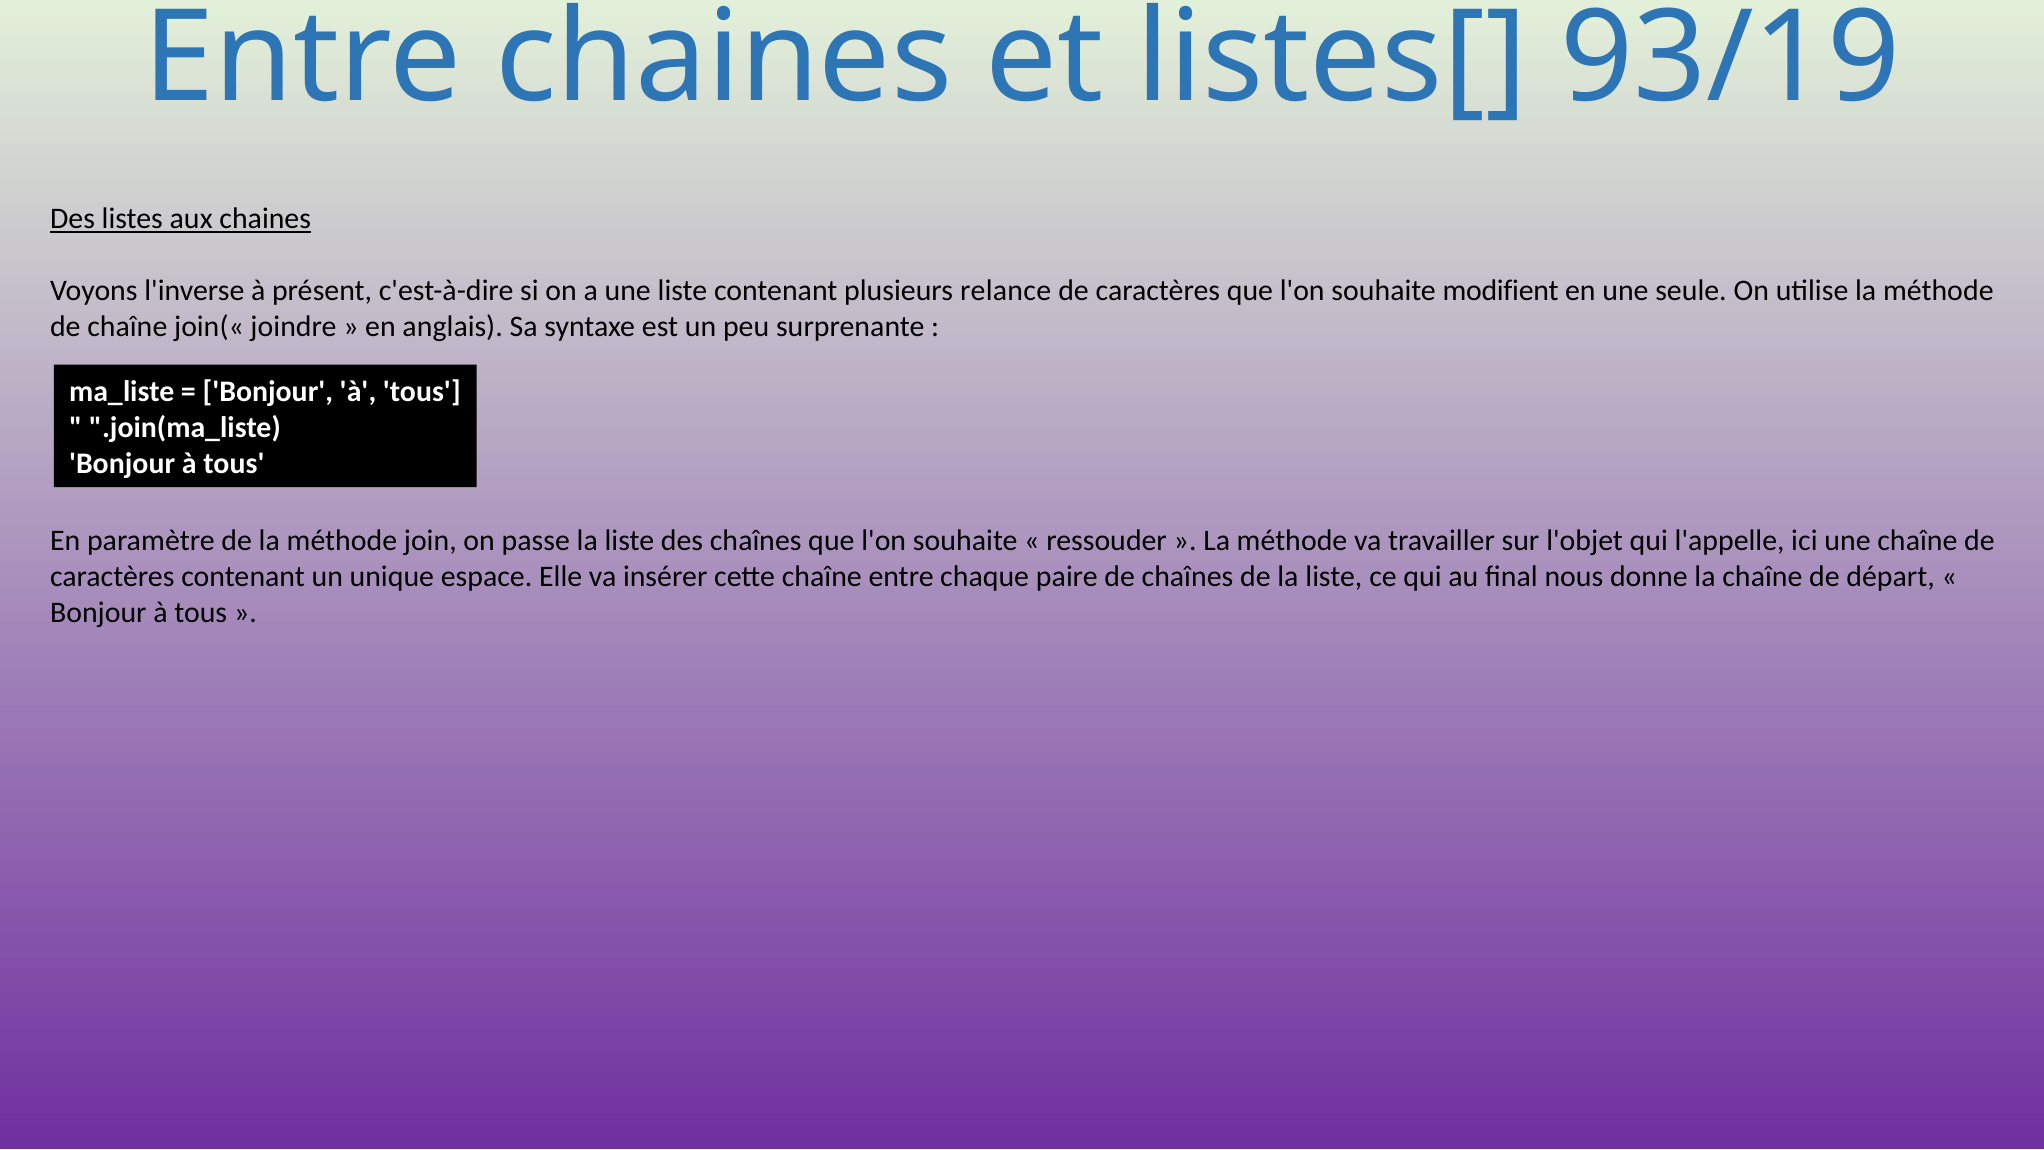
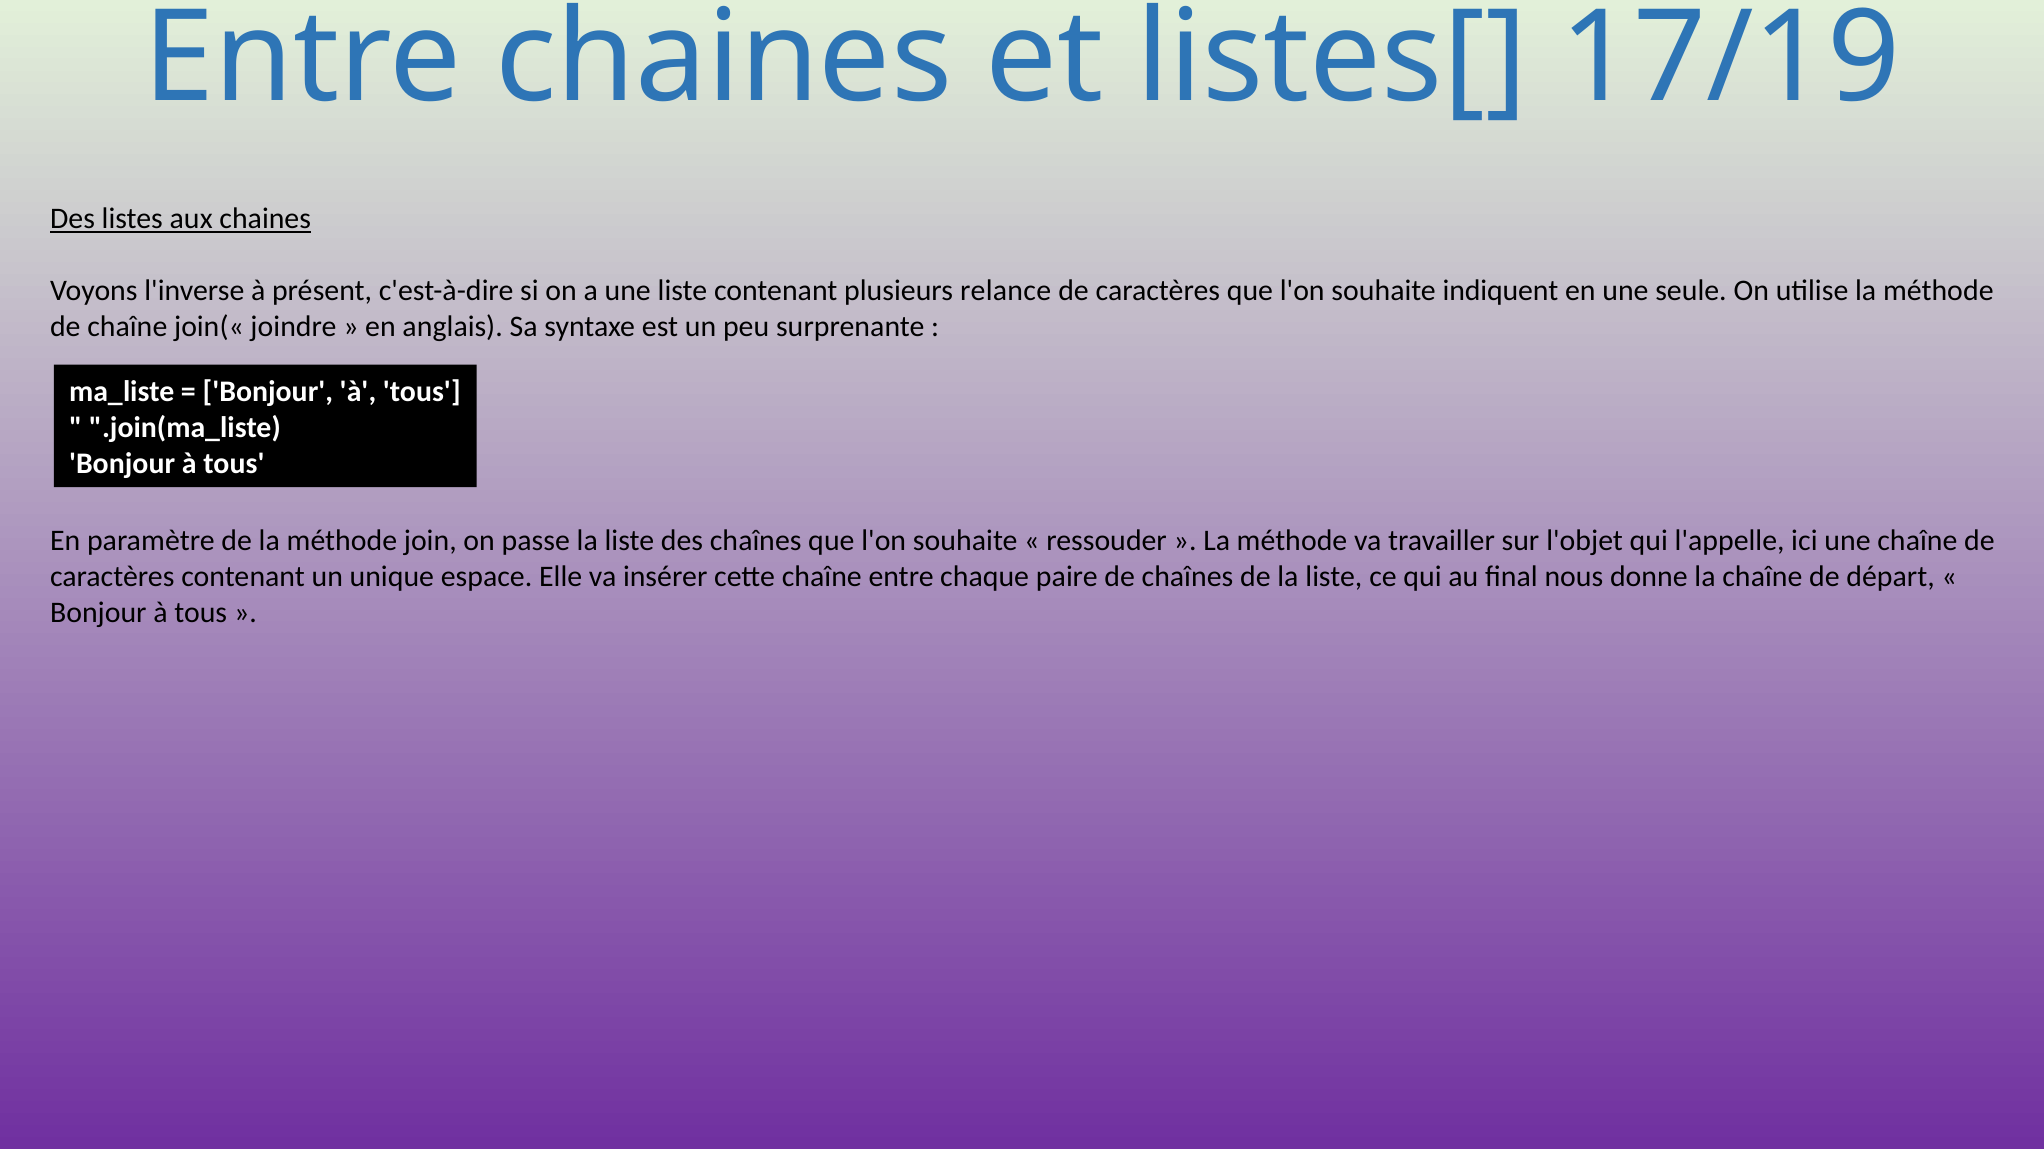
93/19: 93/19 -> 17/19 (1730, 59)
modifient: modifient -> indiquent (1501, 290)
